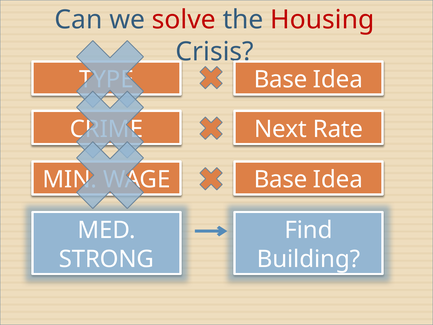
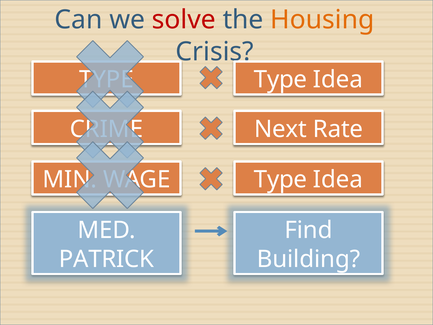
Housing colour: red -> orange (322, 20)
Base: Base -> Type (281, 80)
Base: Base -> Type (281, 180)
STRONG: STRONG -> PATRICK (107, 259)
